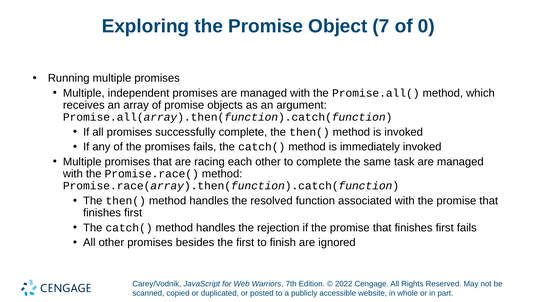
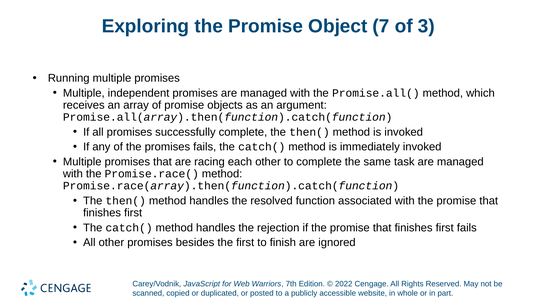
0: 0 -> 3 (426, 26)
